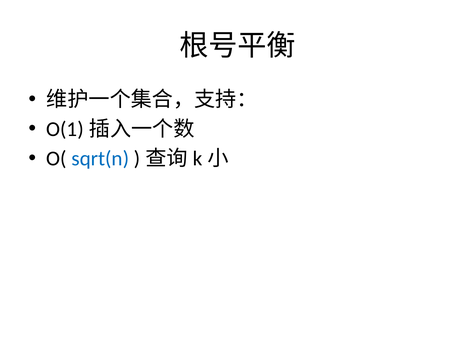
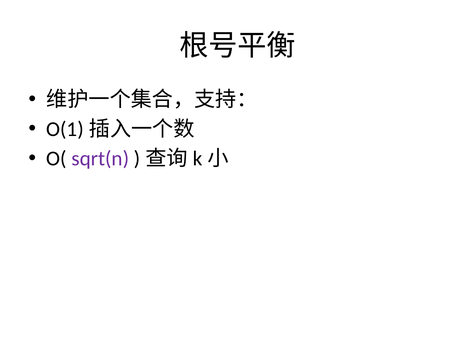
sqrt(n colour: blue -> purple (100, 159)
